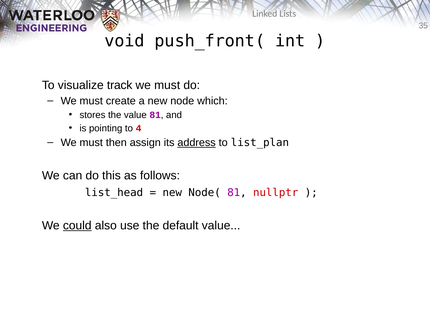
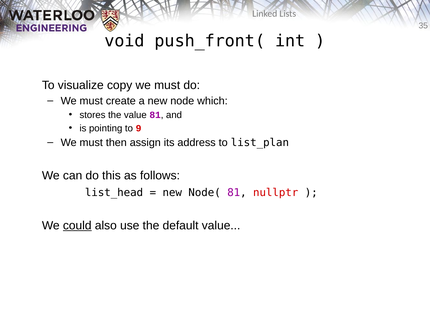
track: track -> copy (120, 85)
4: 4 -> 9 (139, 128)
address underline: present -> none (197, 143)
